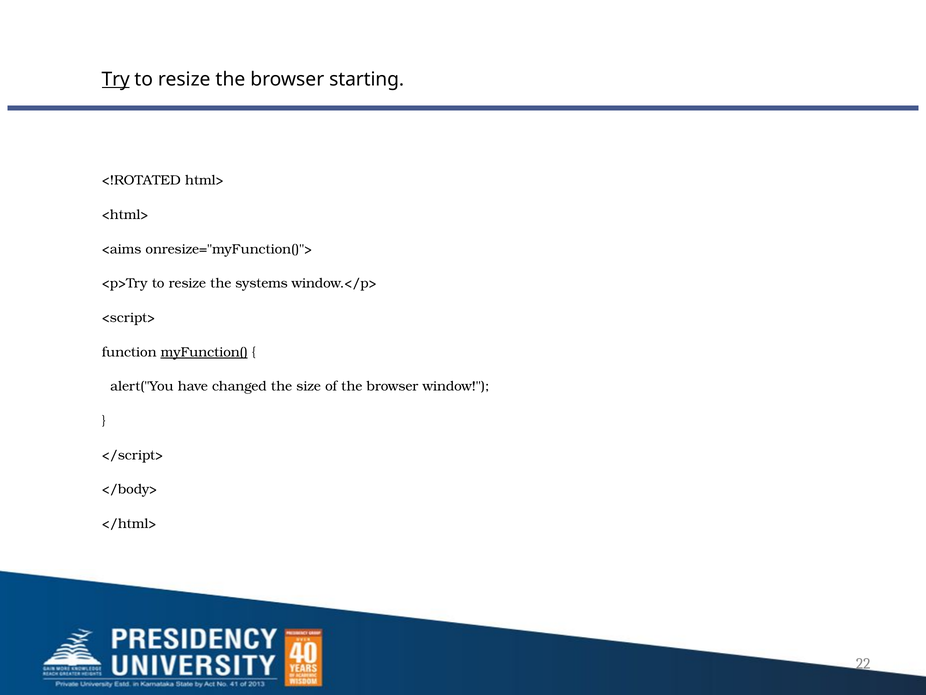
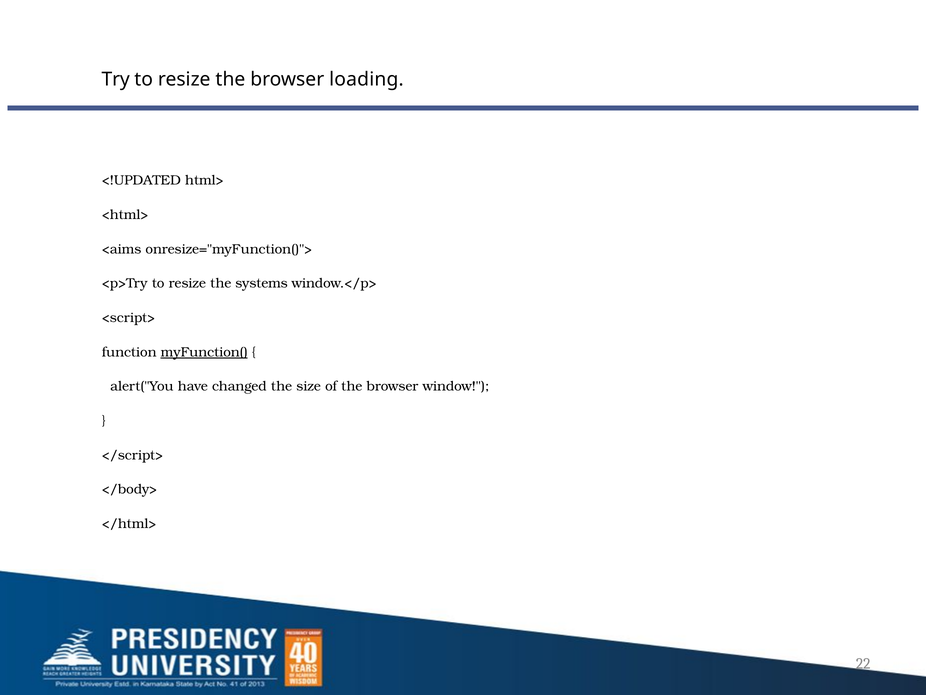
Try underline: present -> none (116, 79)
starting: starting -> loading (366, 79)
<!ROTATED: <!ROTATED -> <!UPDATED (141, 180)
